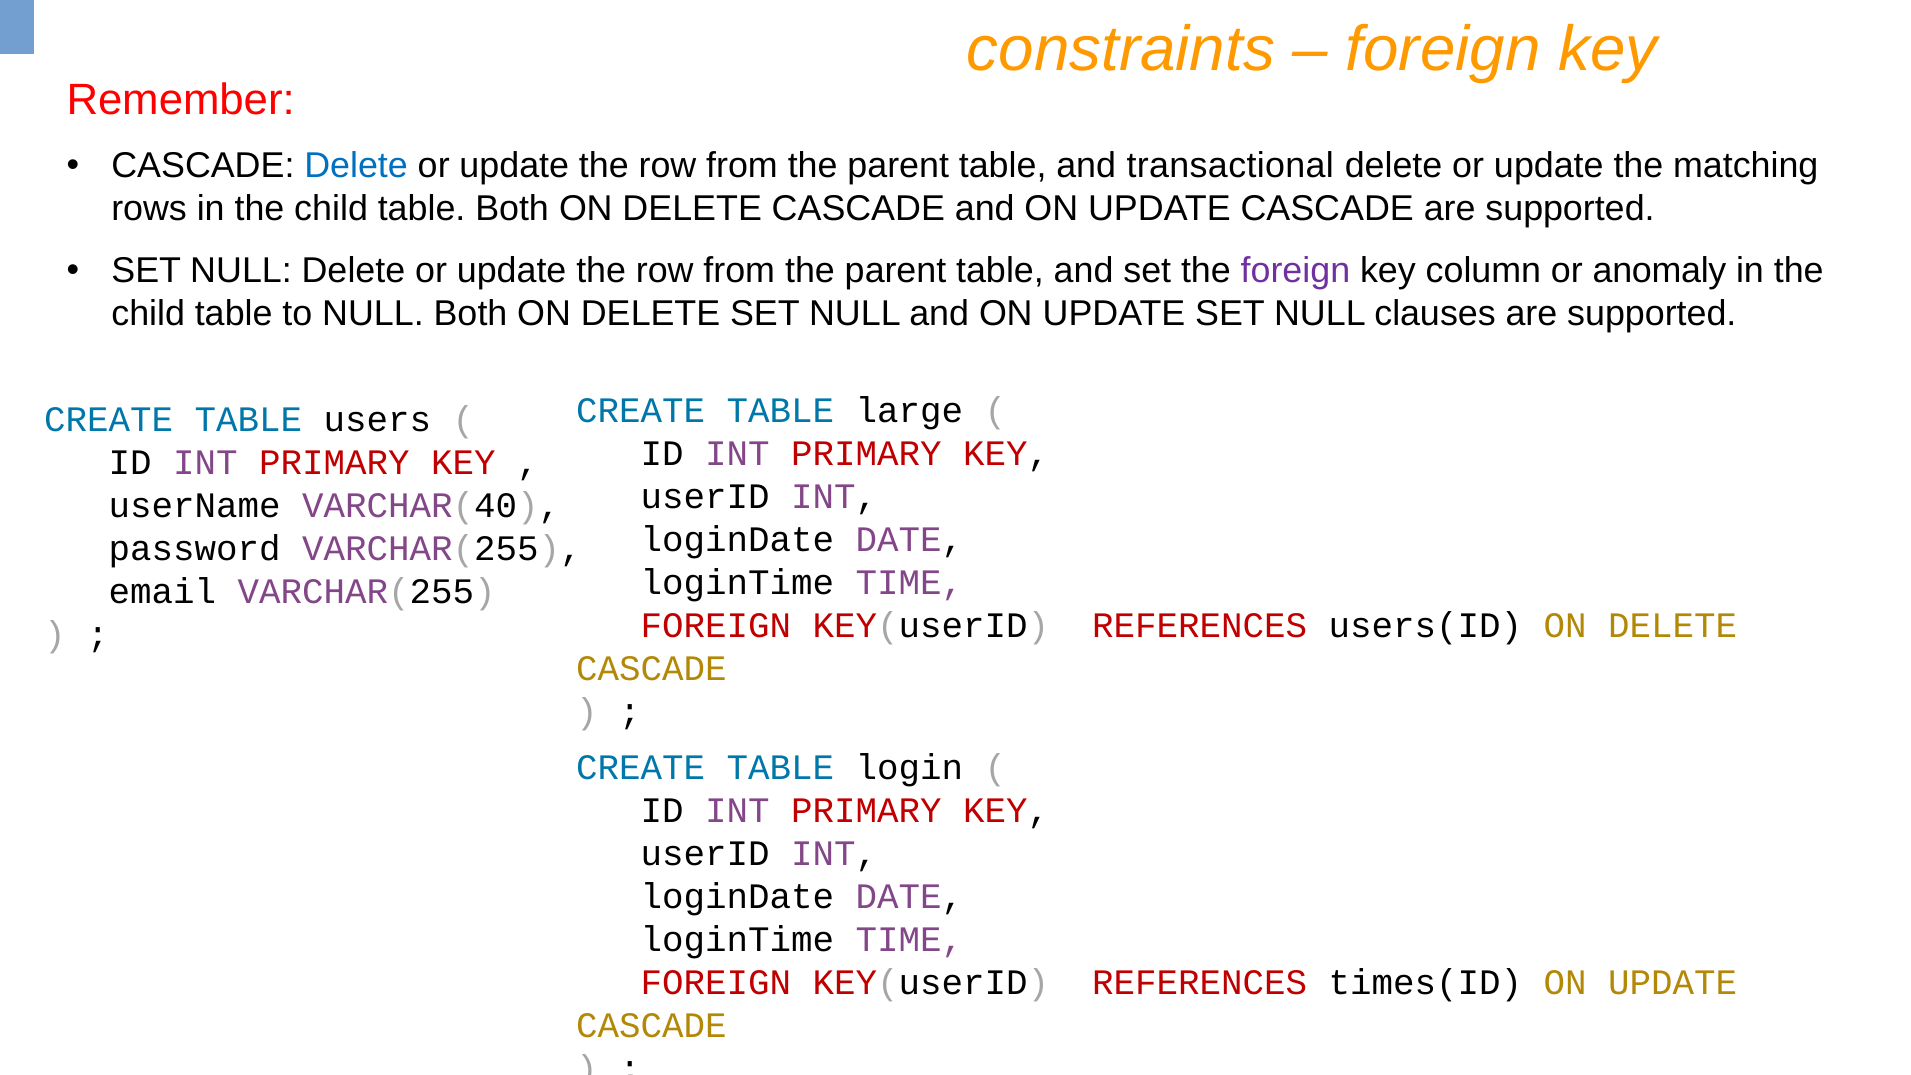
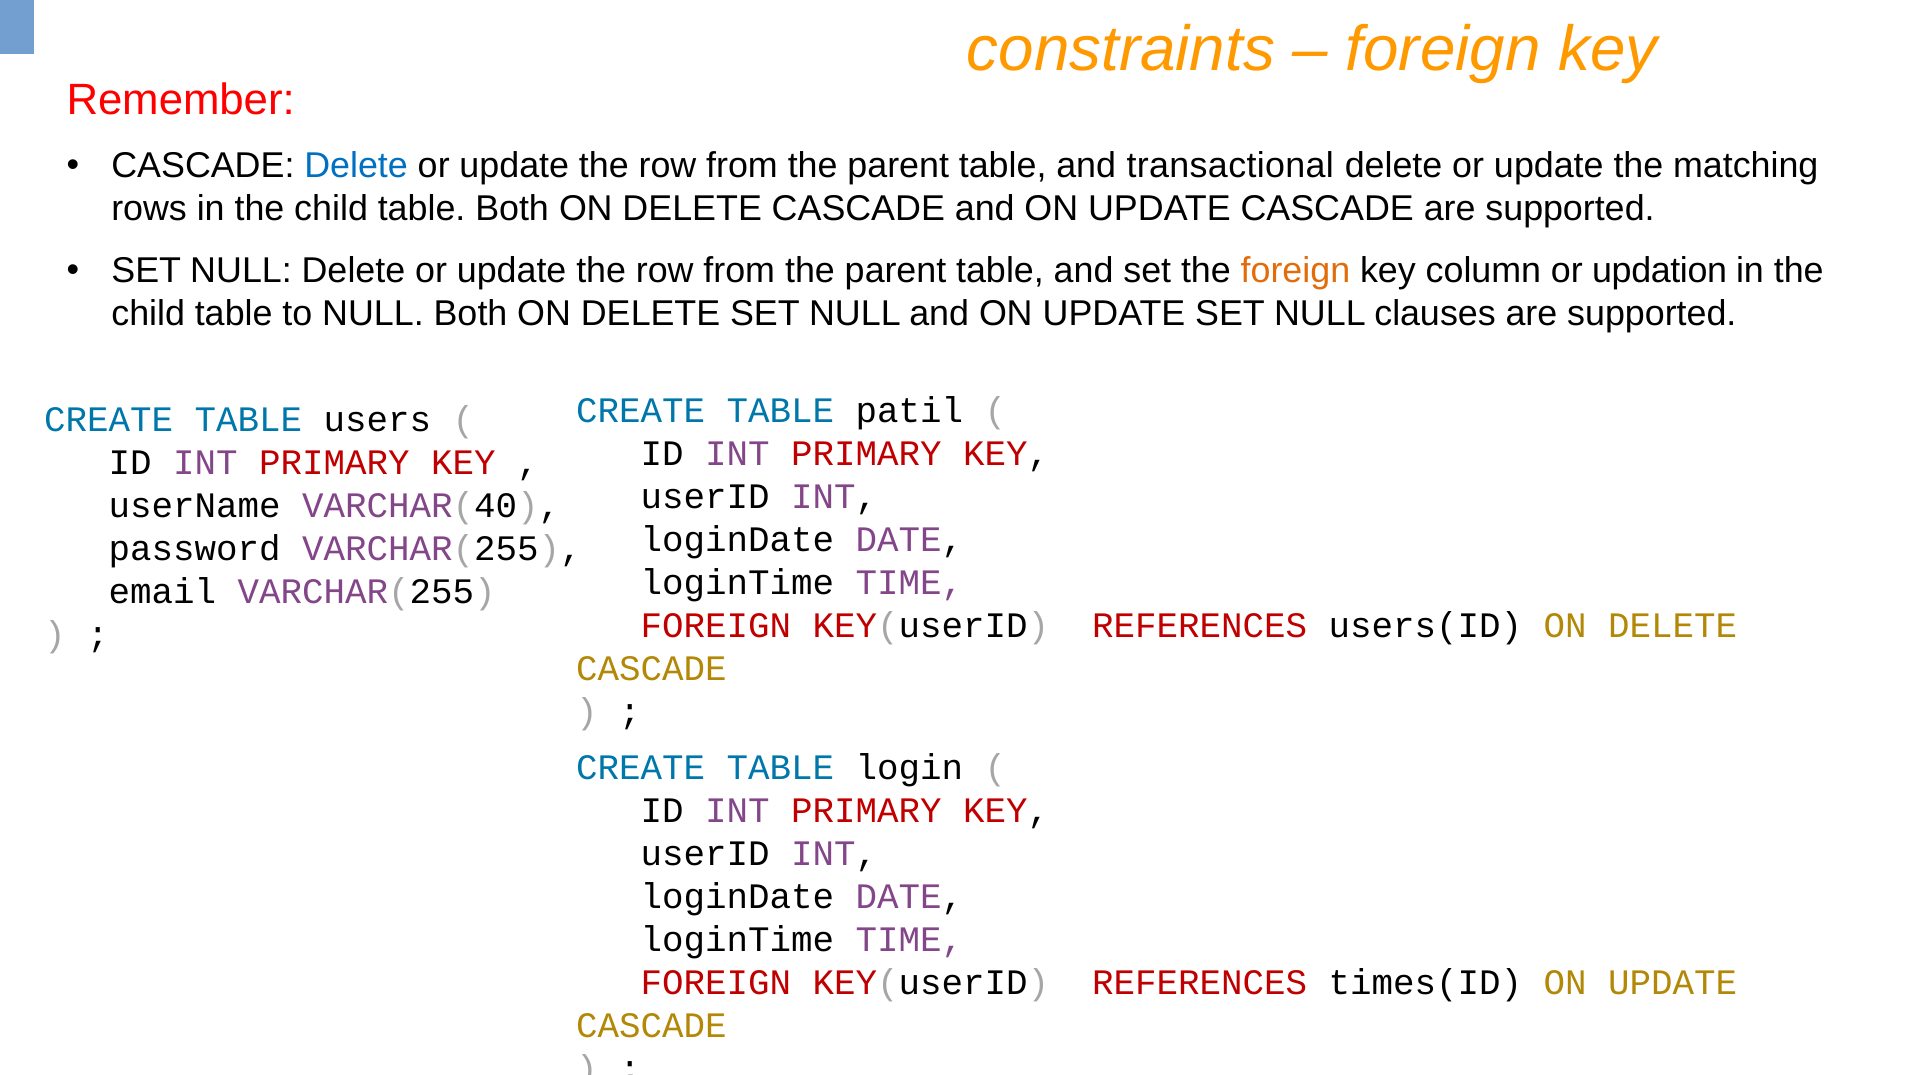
foreign colour: purple -> orange (1295, 271)
anomaly: anomaly -> updation (1660, 271)
large: large -> patil (909, 410)
